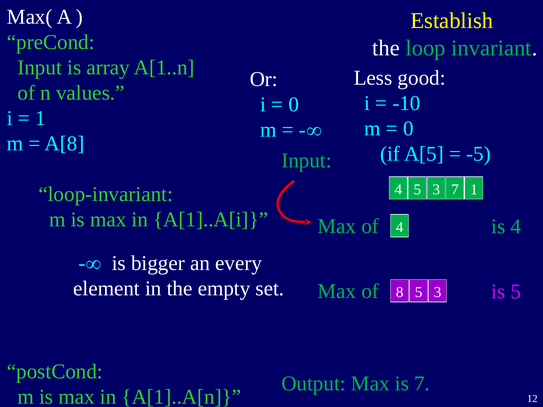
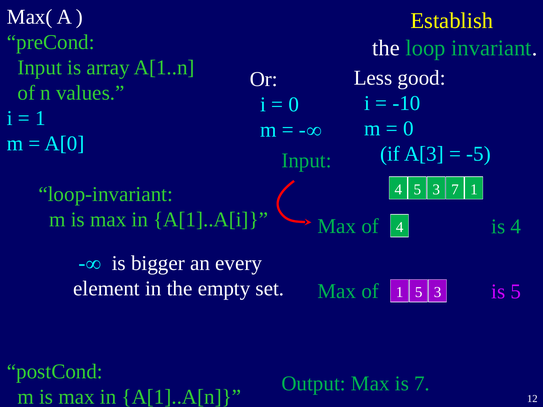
A[8: A[8 -> A[0 (64, 144)
A[5: A[5 -> A[3 (424, 154)
of 8: 8 -> 1 (400, 292)
